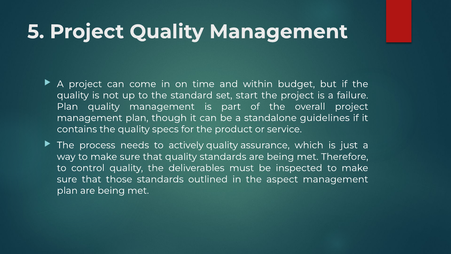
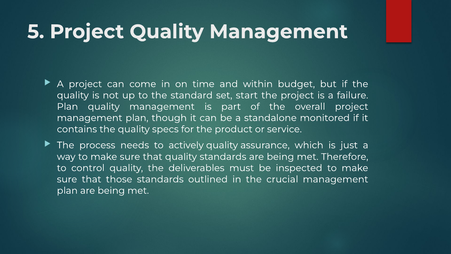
guidelines: guidelines -> monitored (325, 118)
aspect: aspect -> crucial (282, 179)
